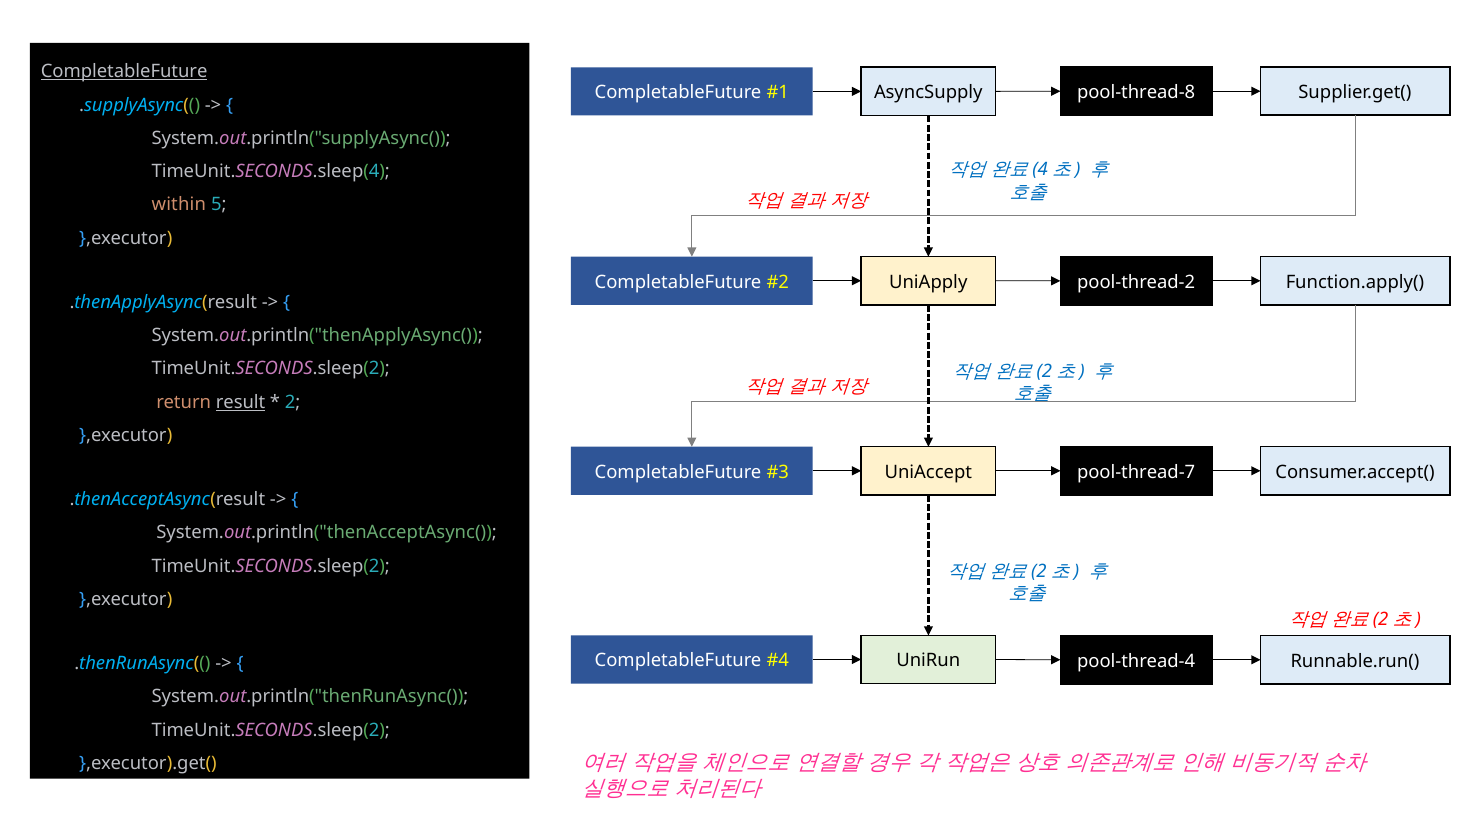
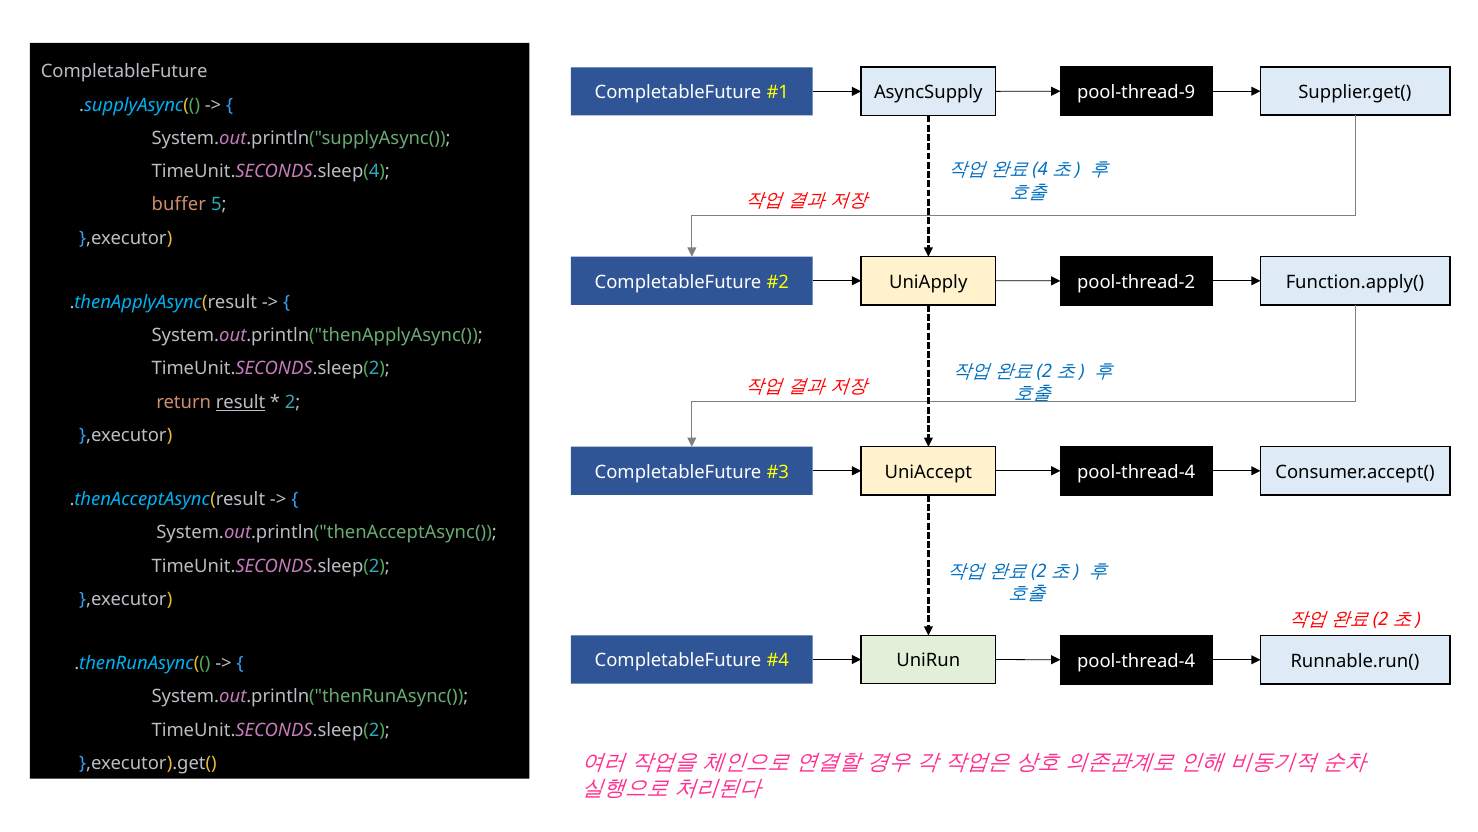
CompletableFuture underline: present -> none (124, 72)
pool-thread-8: pool-thread-8 -> pool-thread-9 (1136, 92)
within: within -> buffer (179, 205)
pool-thread-7: pool-thread-7 -> pool-thread-4 (1136, 472)
